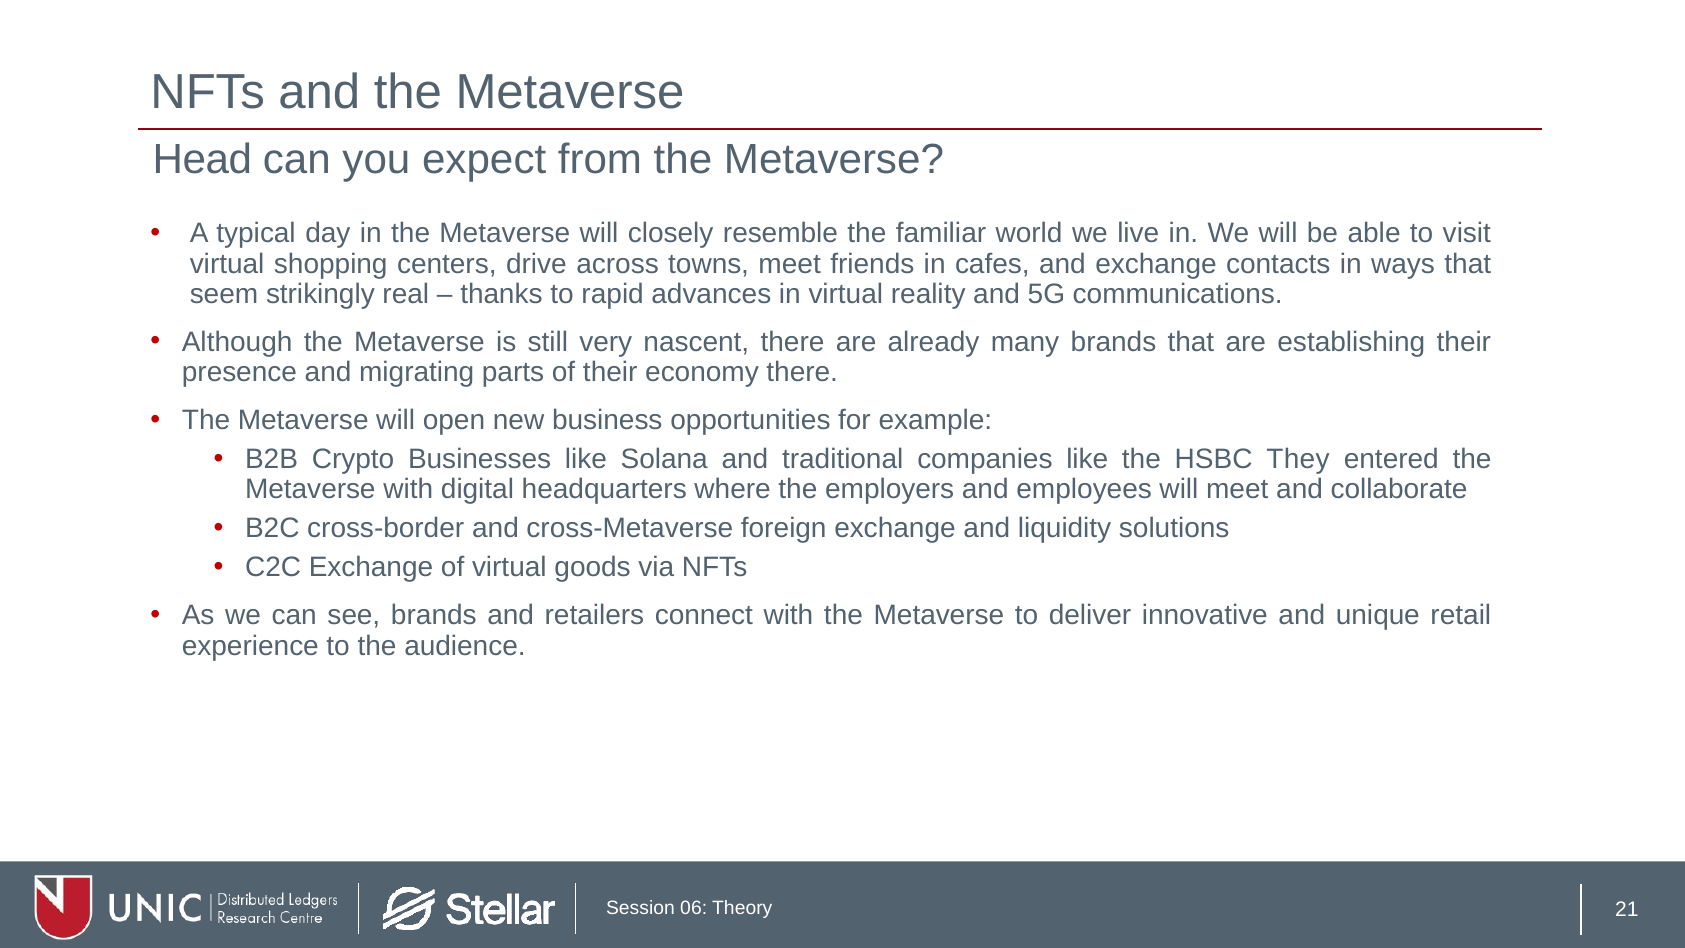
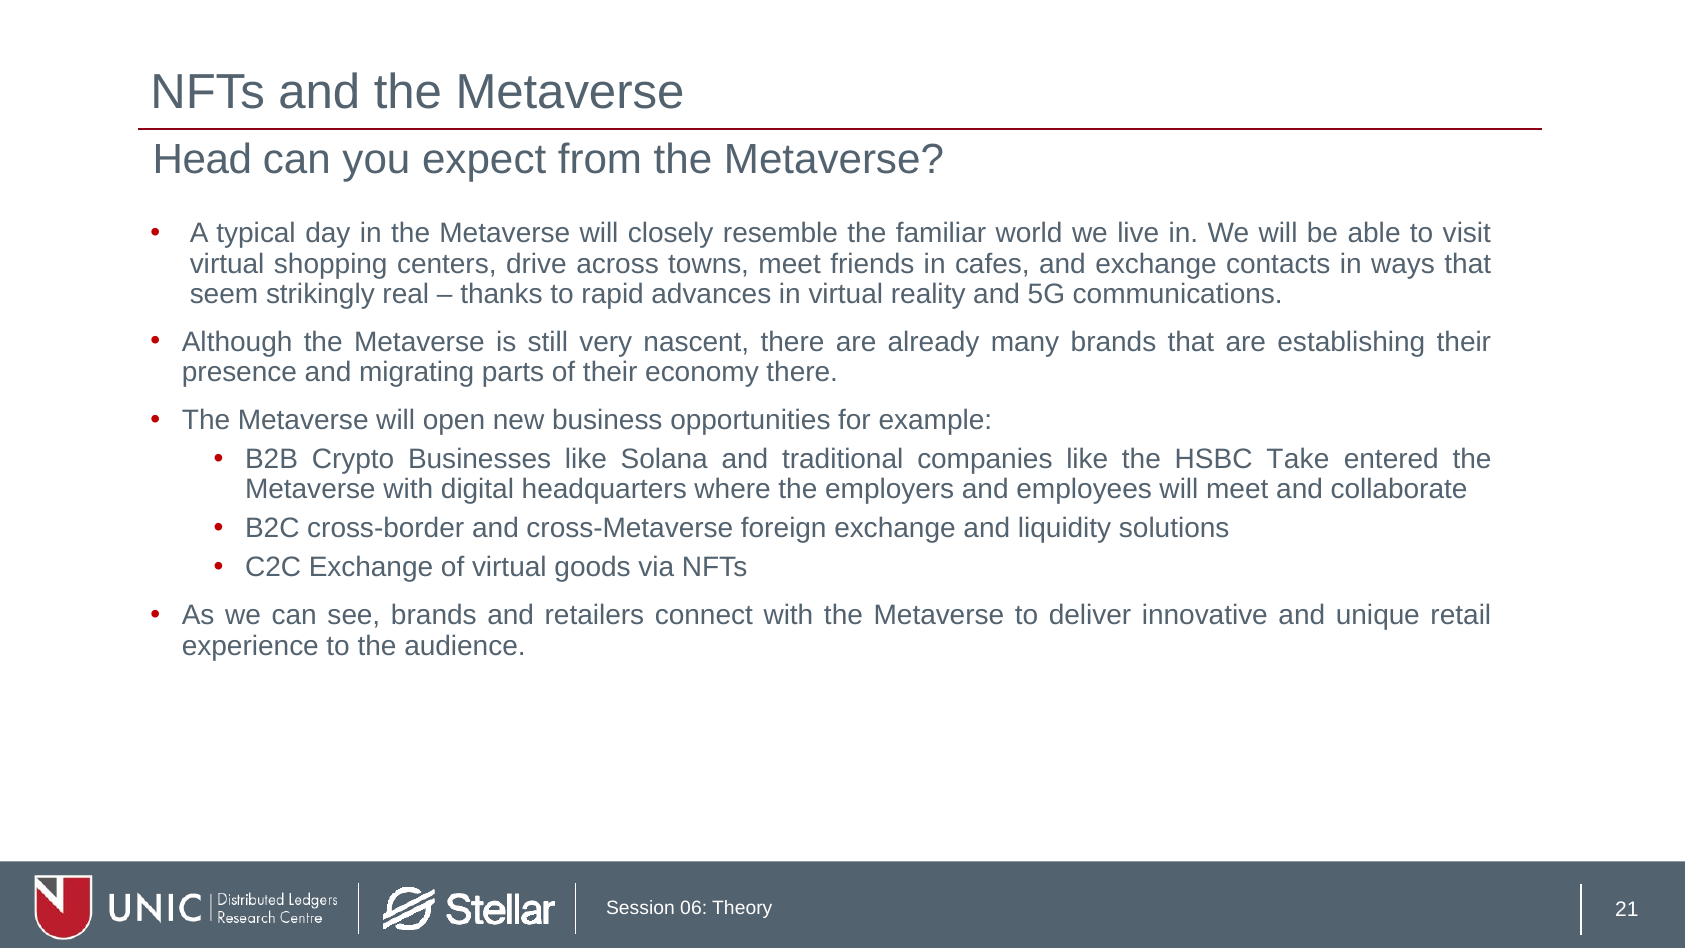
They: They -> Take (1298, 459)
